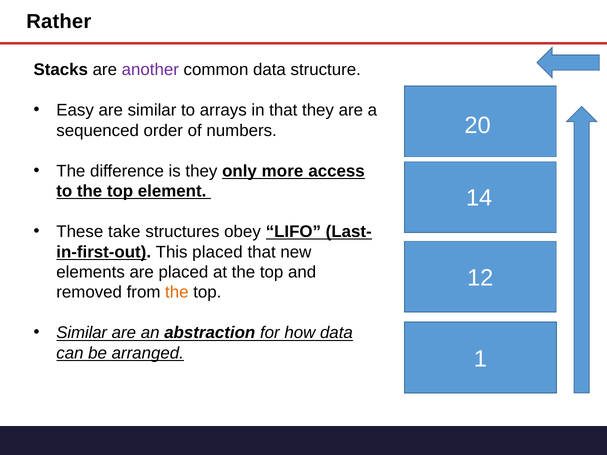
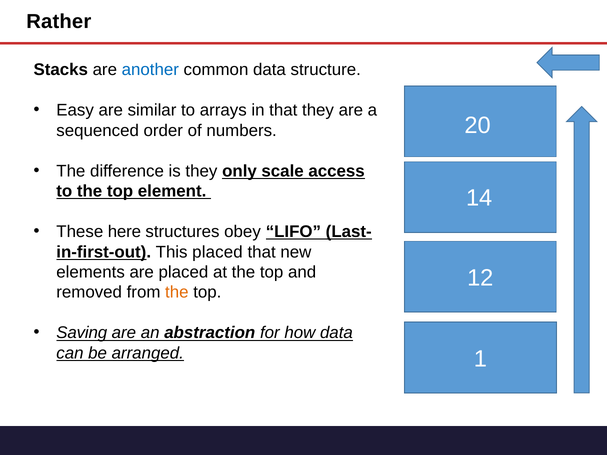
another colour: purple -> blue (150, 70)
more: more -> scale (283, 171)
take: take -> here (124, 232)
Similar: Similar -> Saving (82, 333)
